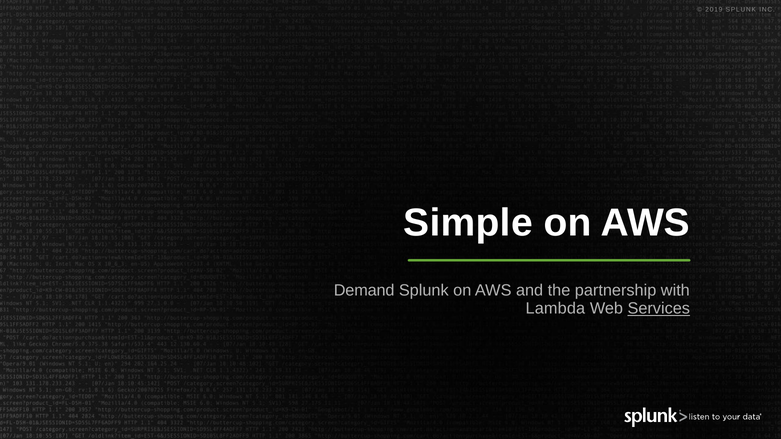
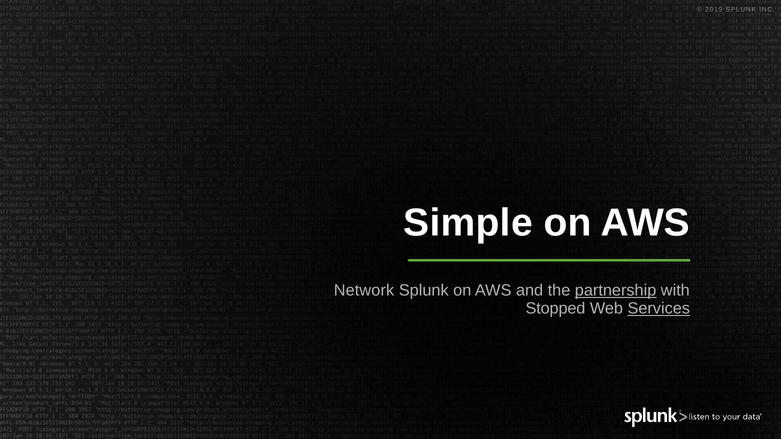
Demand: Demand -> Network (364, 291)
partnership underline: none -> present (616, 291)
Lambda: Lambda -> Stopped (556, 309)
